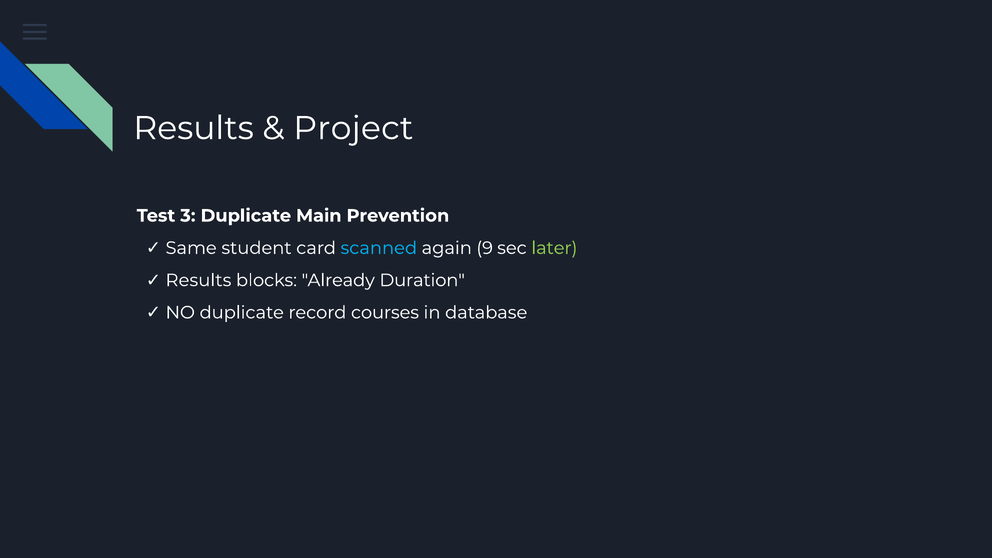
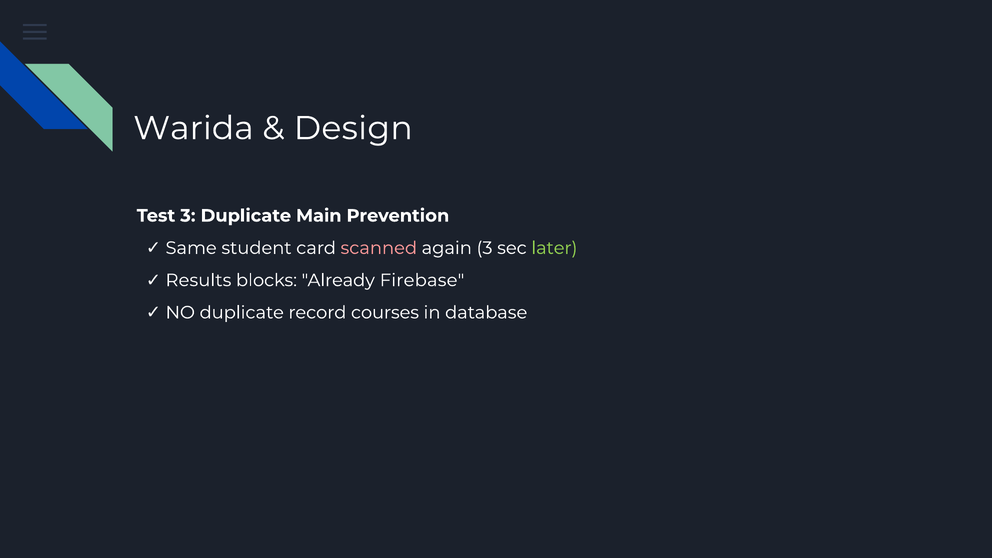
Results: Results -> Warida (194, 128)
Project: Project -> Design (353, 128)
scanned colour: light blue -> pink (379, 248)
again 9: 9 -> 3 (485, 248)
Duration: Duration -> Firebase (422, 280)
